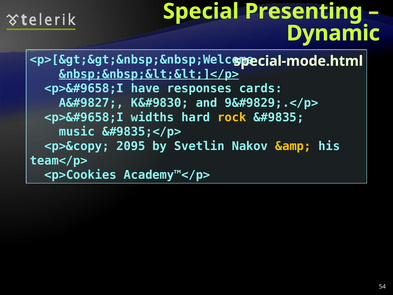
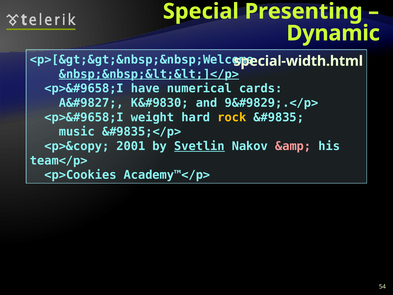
special-mode.html: special-mode.html -> special-width.html (298, 61)
responses: responses -> numerical (199, 88)
widths: widths -> weight (153, 117)
2095: 2095 -> 2001 (131, 146)
Svetlin underline: none -> present (199, 146)
&amp colour: yellow -> pink (293, 146)
